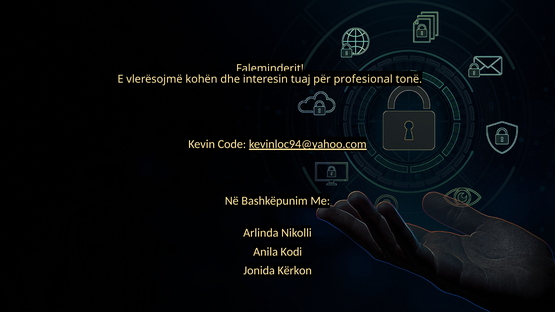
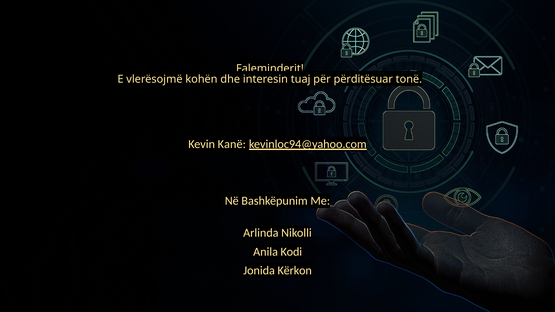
profesional: profesional -> përditësuar (363, 79)
Code: Code -> Kanë (232, 144)
